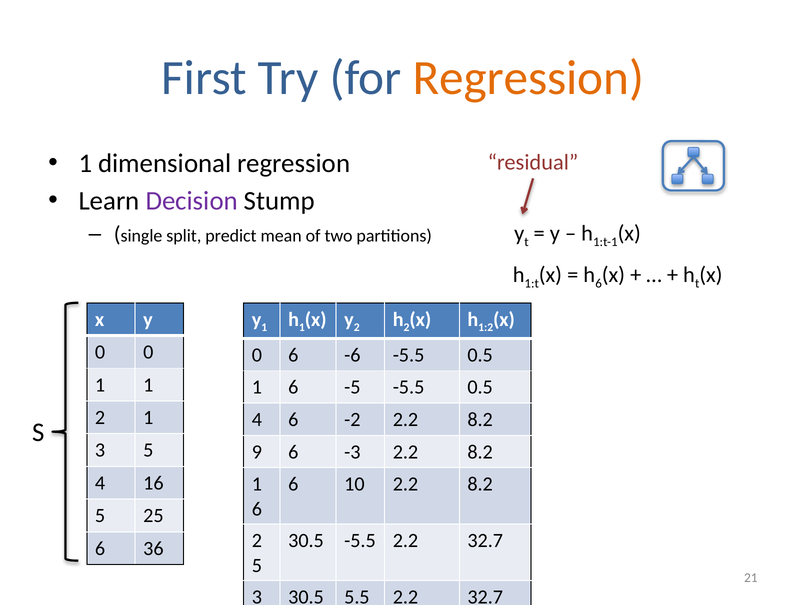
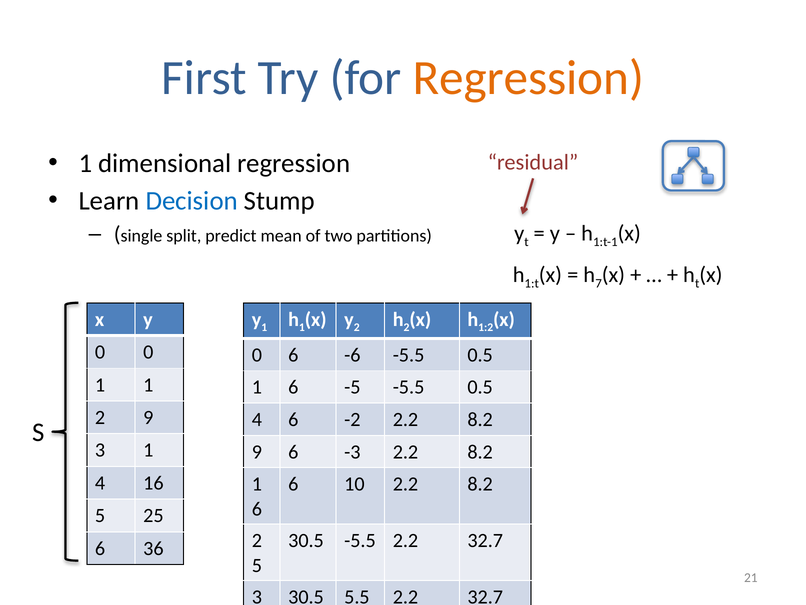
Decision colour: purple -> blue (192, 201)
6: 6 -> 7 (599, 283)
2 1: 1 -> 9 (148, 417)
3 5: 5 -> 1 (148, 450)
